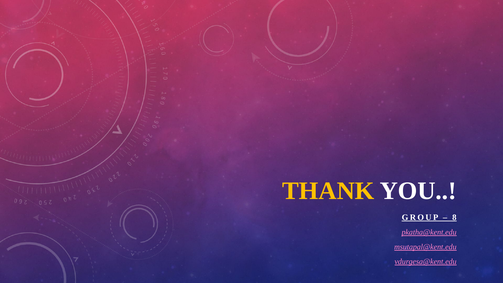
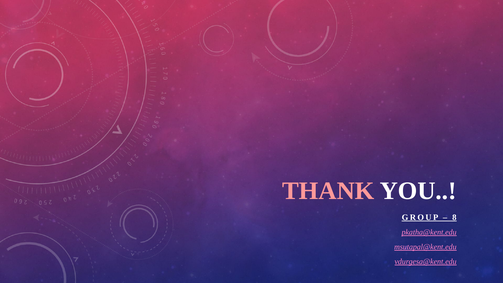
THANK colour: yellow -> pink (328, 191)
